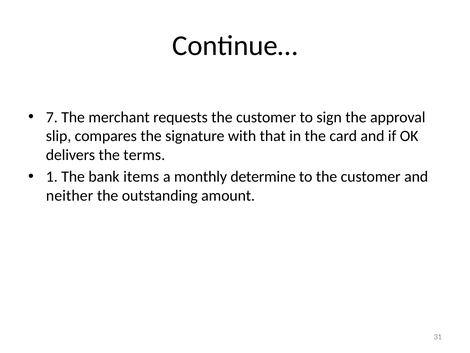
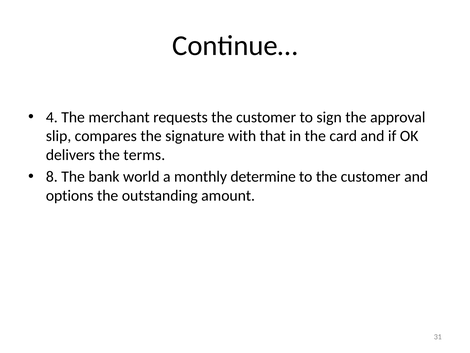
7: 7 -> 4 (52, 117)
1: 1 -> 8 (52, 177)
items: items -> world (141, 177)
neither: neither -> options (70, 195)
